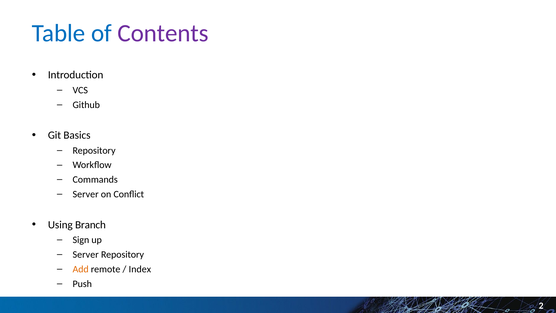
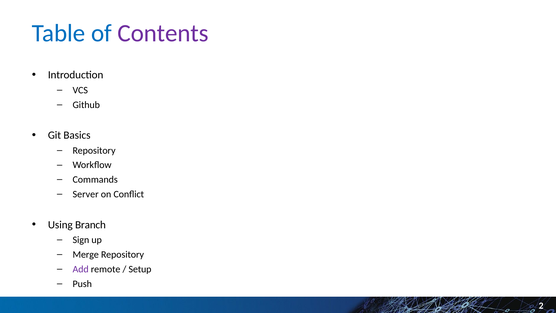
Server: Server -> Merge (86, 254)
Add colour: orange -> purple (81, 269)
Index: Index -> Setup (140, 269)
